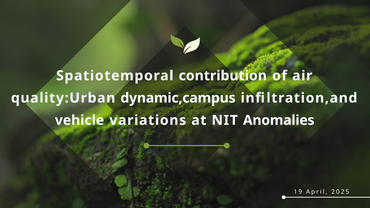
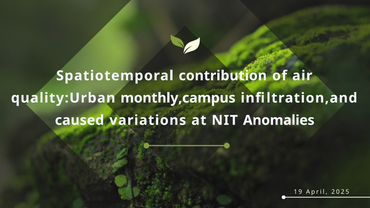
dynamic,campus: dynamic,campus -> monthly,campus (178, 98)
vehicle: vehicle -> caused (79, 120)
